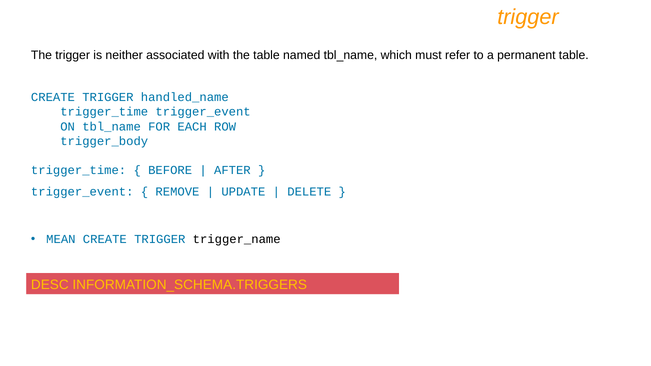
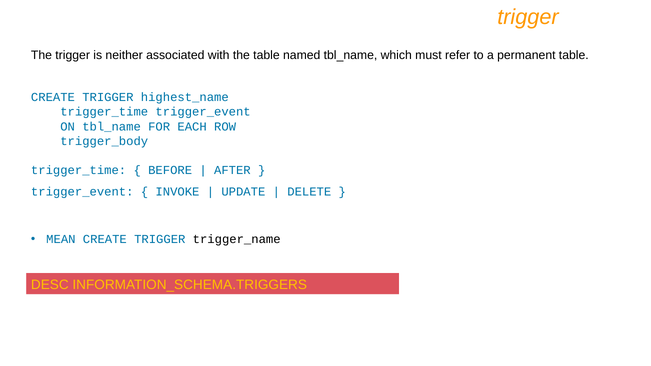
handled_name: handled_name -> highest_name (185, 97)
REMOVE: REMOVE -> INVOKE (177, 192)
